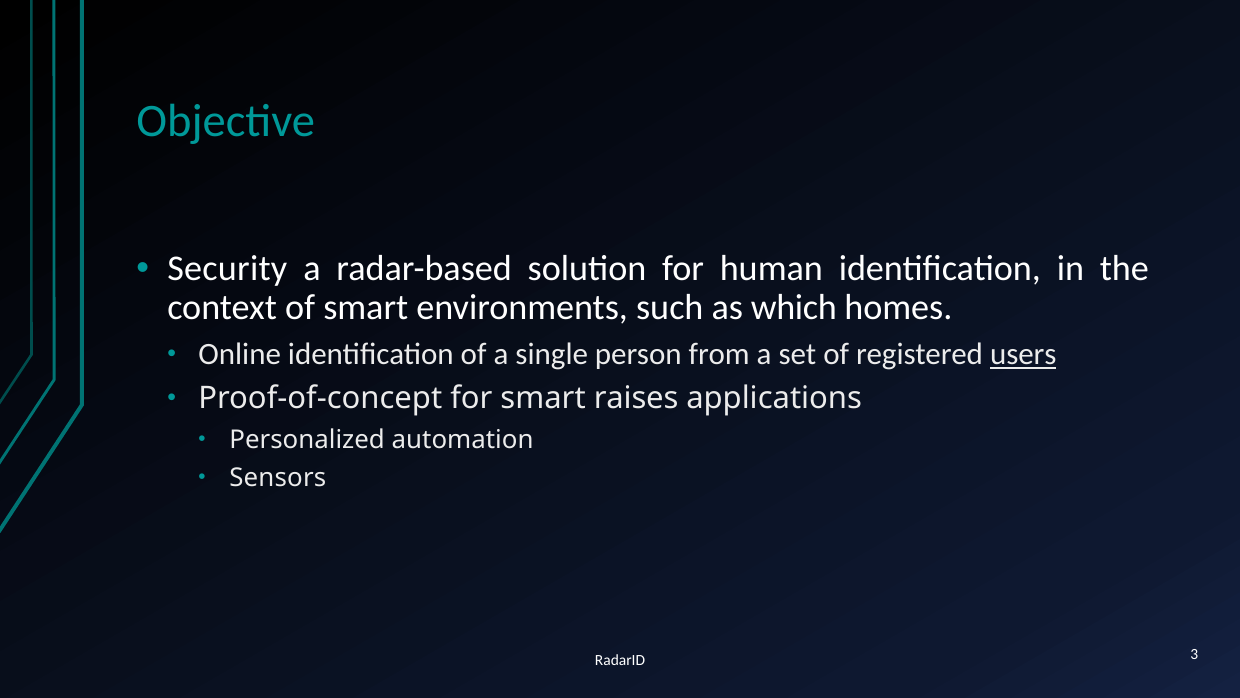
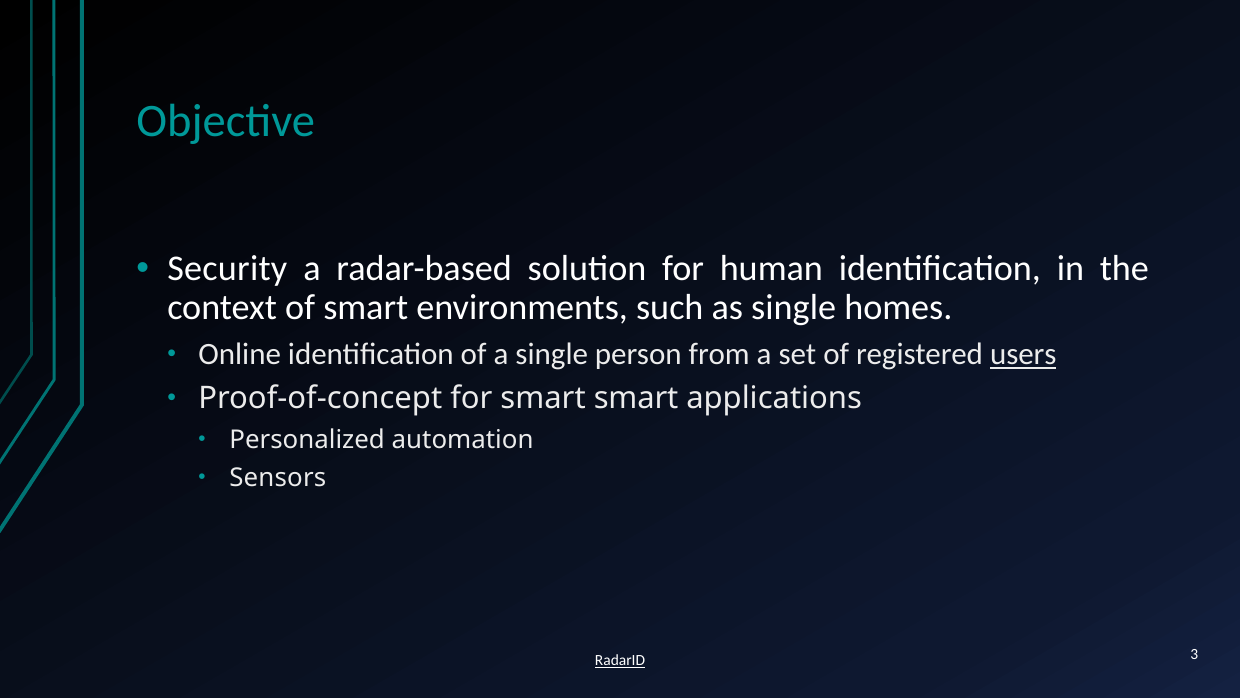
as which: which -> single (794, 308)
smart raises: raises -> smart (636, 398)
RadarID underline: none -> present (620, 660)
